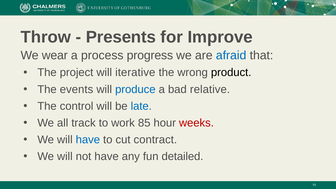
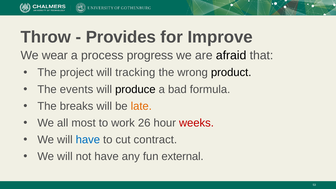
Presents: Presents -> Provides (121, 37)
afraid colour: blue -> black (231, 55)
iterative: iterative -> tracking (135, 73)
produce colour: blue -> black (135, 89)
relative: relative -> formula (210, 89)
control: control -> breaks (77, 106)
late colour: blue -> orange (141, 106)
track: track -> most (84, 123)
85: 85 -> 26 (144, 123)
detailed: detailed -> external (183, 156)
